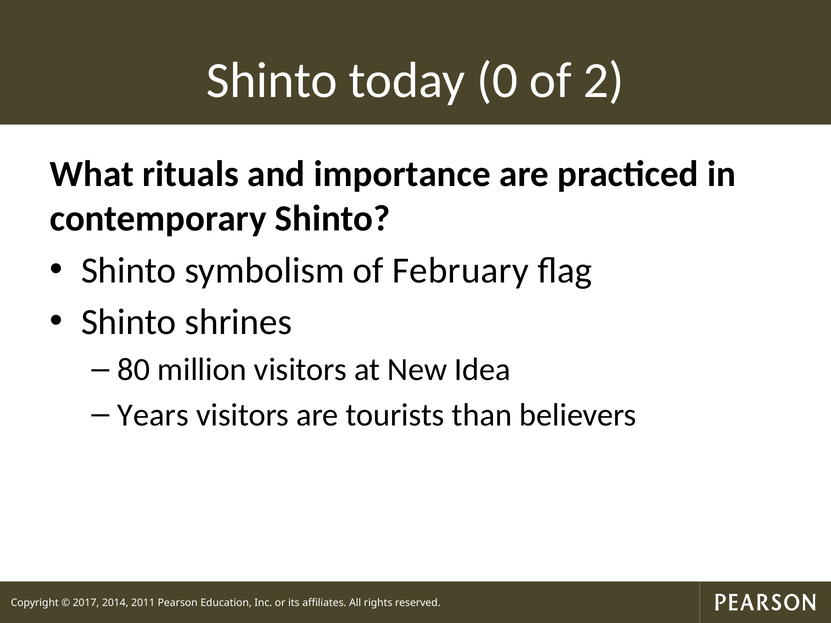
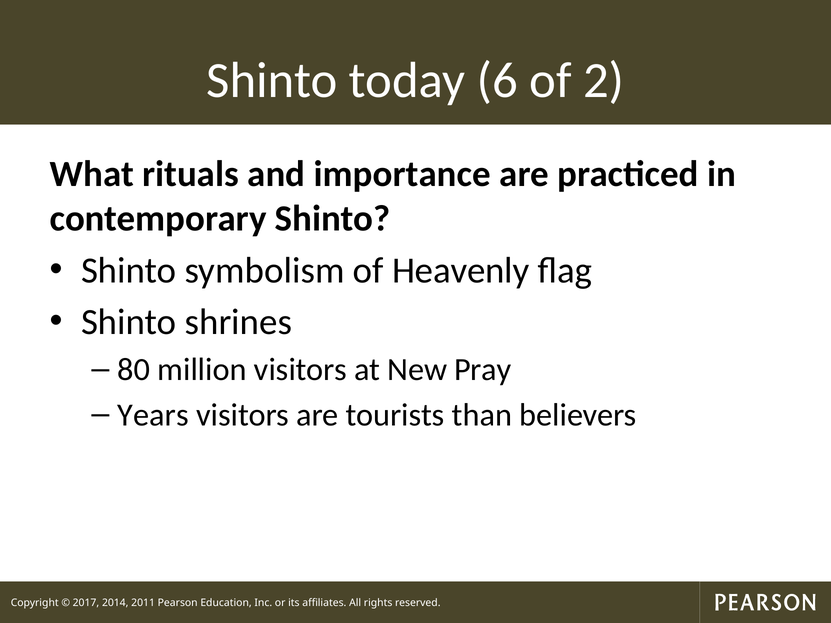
0: 0 -> 6 (497, 80)
February: February -> Heavenly (461, 270)
Idea: Idea -> Pray (483, 370)
